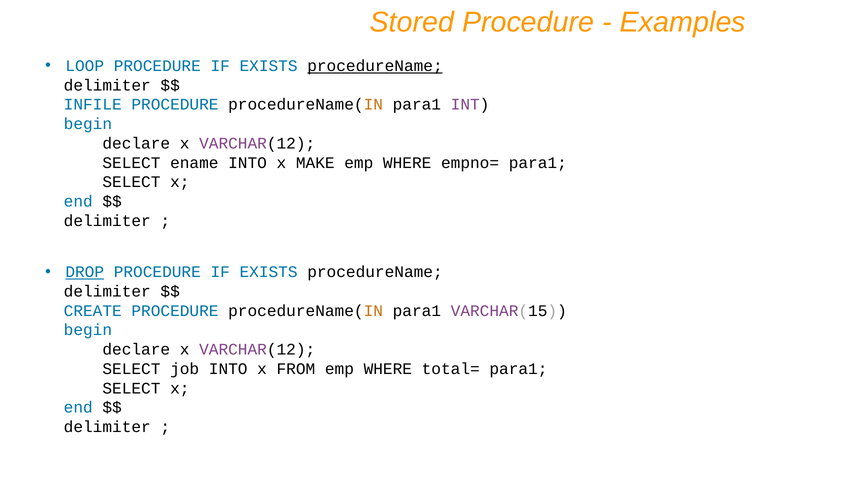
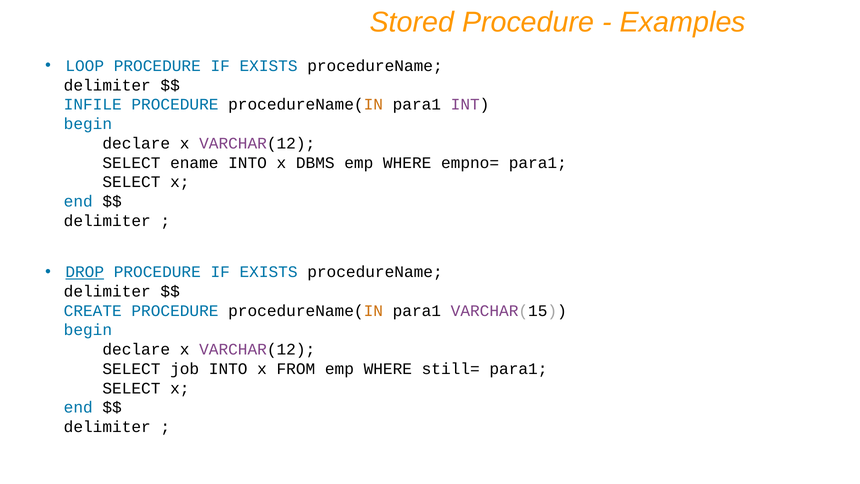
procedureName underline: present -> none (375, 66)
MAKE: MAKE -> DBMS (315, 163)
total=: total= -> still= (451, 369)
